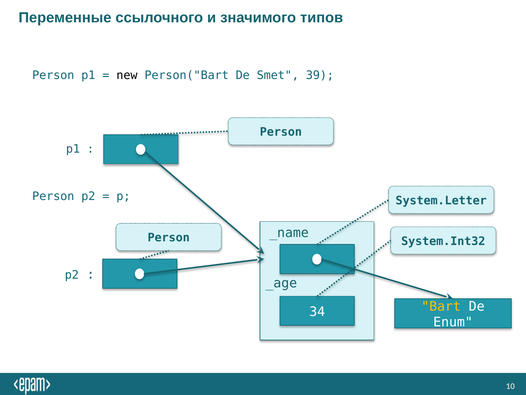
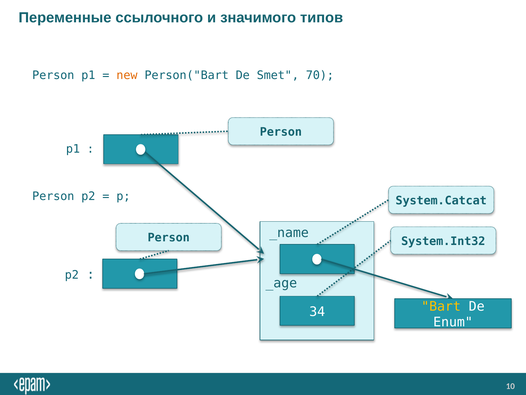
new colour: black -> orange (127, 75)
39: 39 -> 70 (320, 75)
System.Letter: System.Letter -> System.Cаtcat (441, 200)
